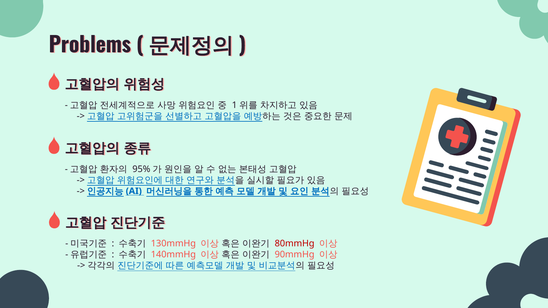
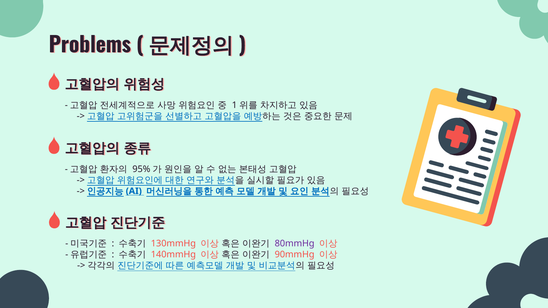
80mmHg colour: red -> purple (295, 244)
